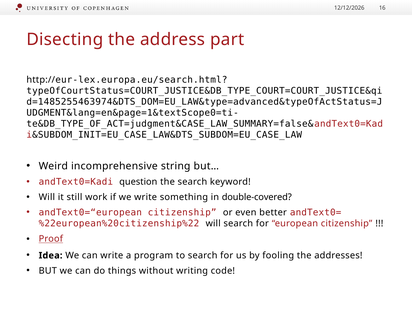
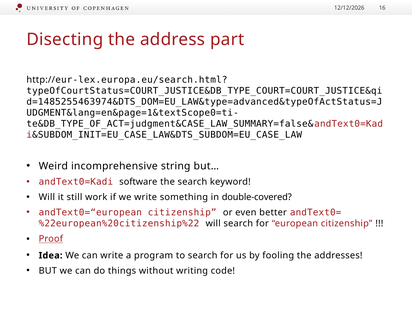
question: question -> software (138, 182)
